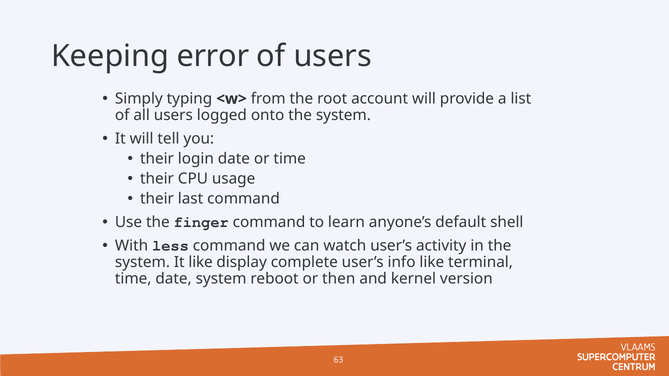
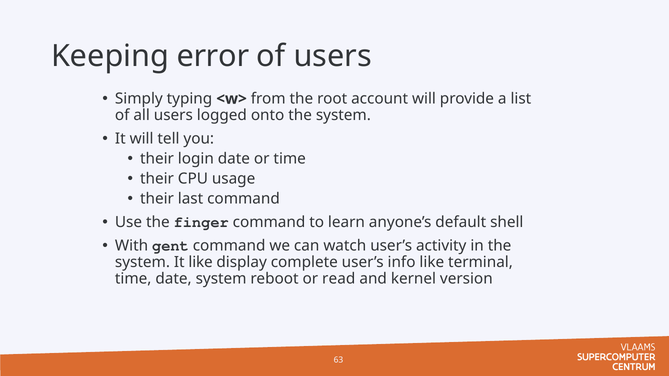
less: less -> gent (170, 246)
then: then -> read (339, 279)
